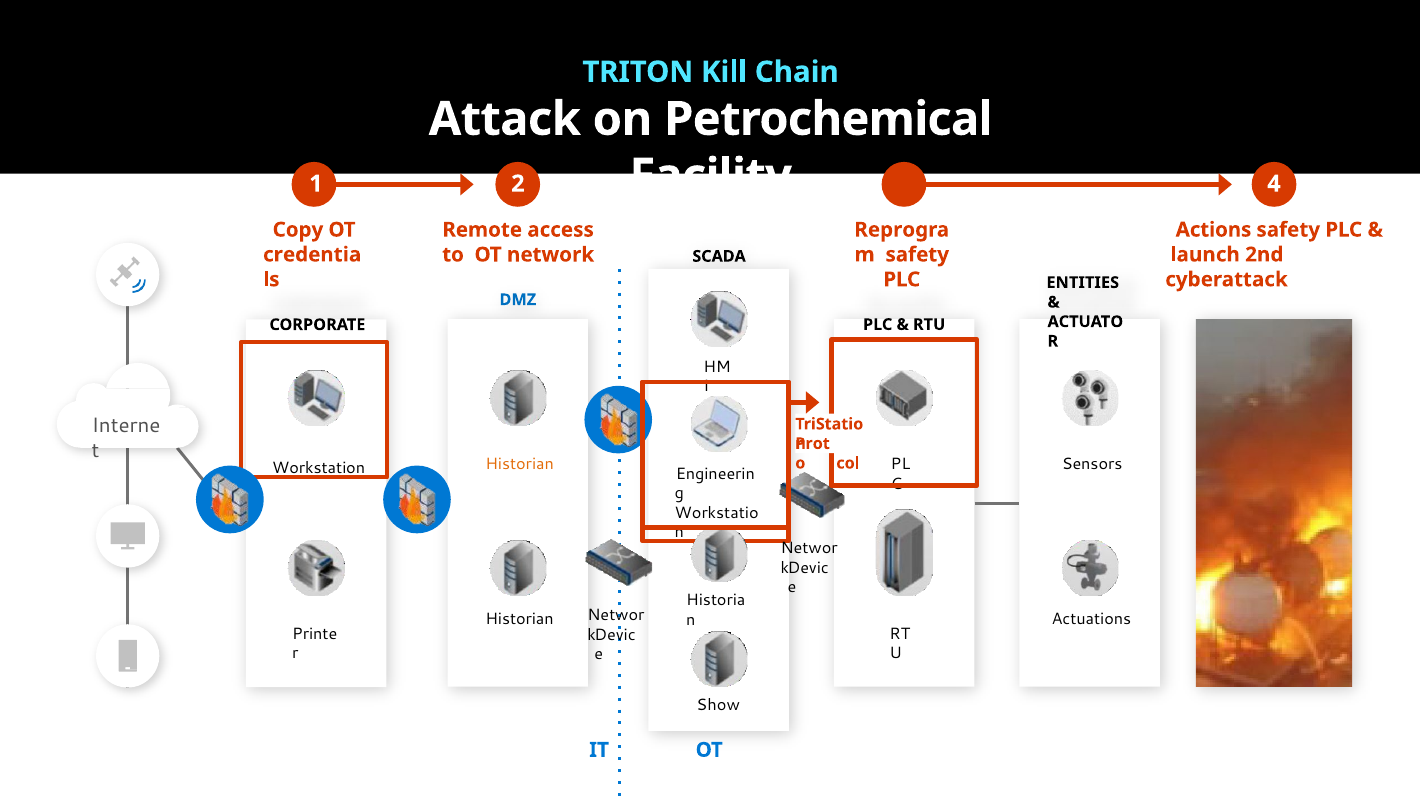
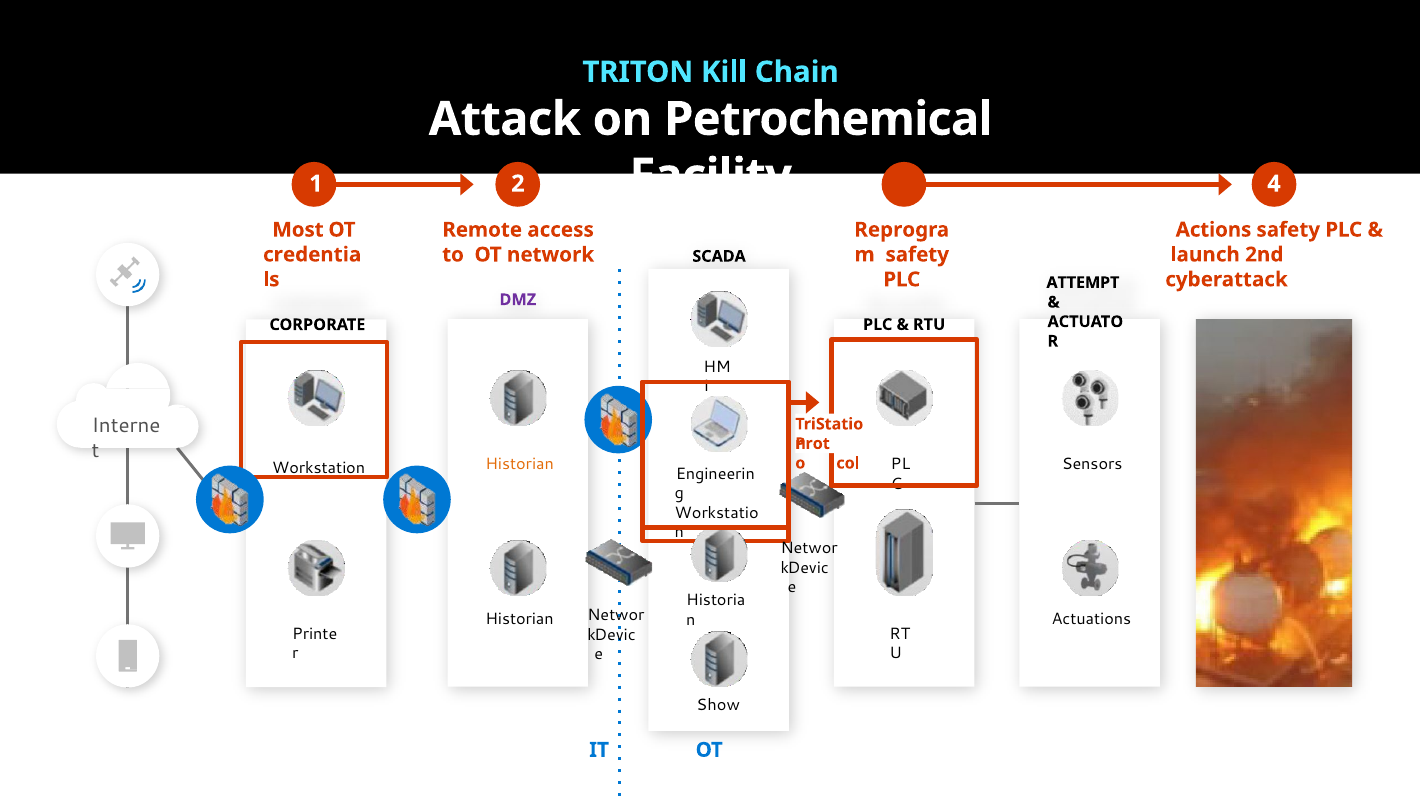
Copy: Copy -> Most (298, 230)
ENTITIES: ENTITIES -> ATTEMPT (1083, 283)
DMZ colour: blue -> purple (518, 300)
